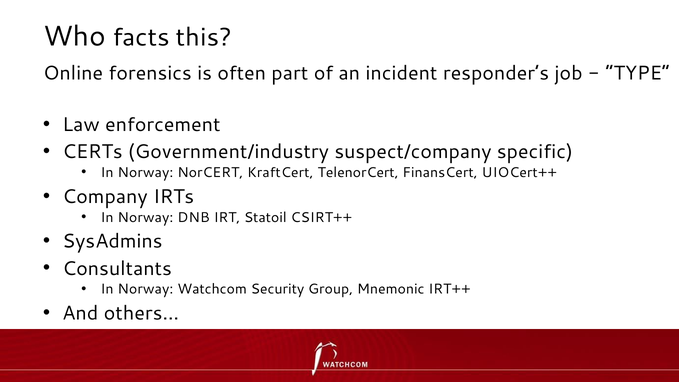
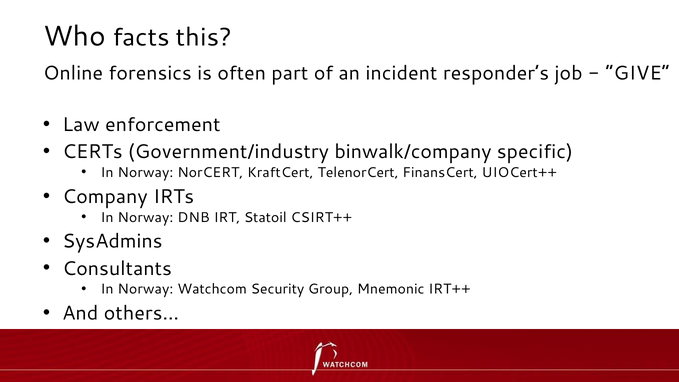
TYPE: TYPE -> GIVE (638, 73)
suspect/company: suspect/company -> binwalk/company (413, 152)
